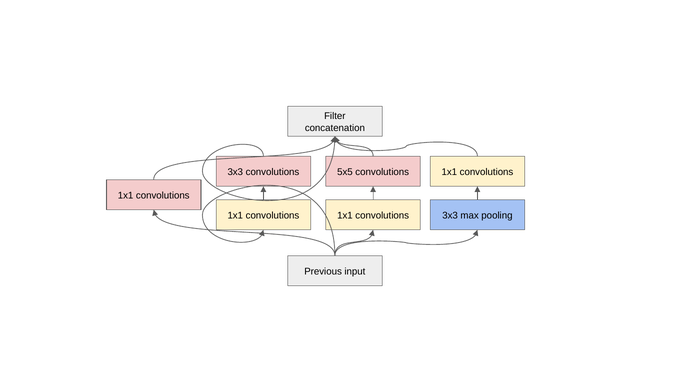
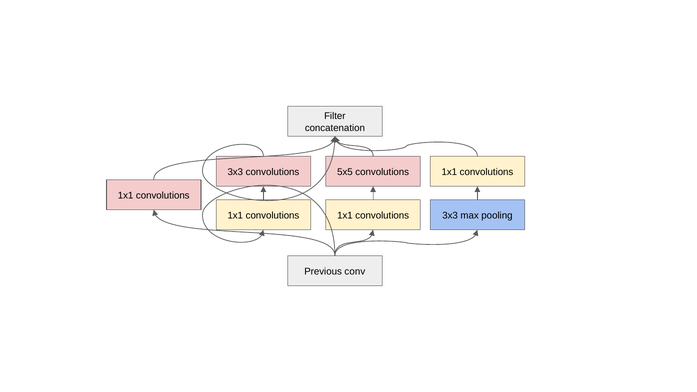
input: input -> conv (355, 271)
